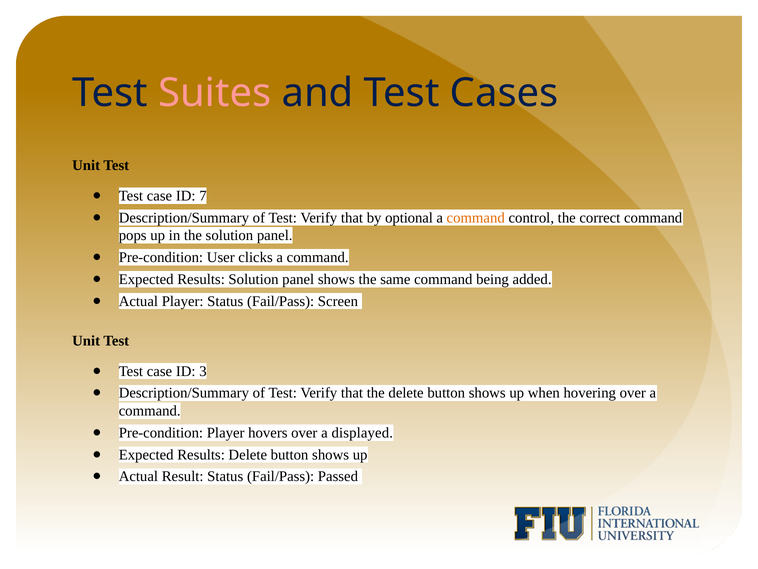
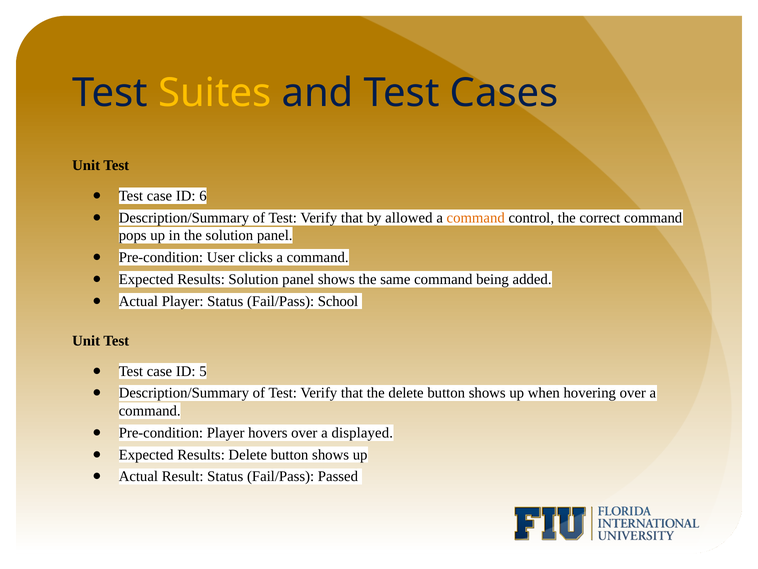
Suites colour: pink -> yellow (215, 93)
7: 7 -> 6 (203, 196)
optional: optional -> allowed (409, 217)
Screen: Screen -> School (338, 301)
3: 3 -> 5 (203, 371)
